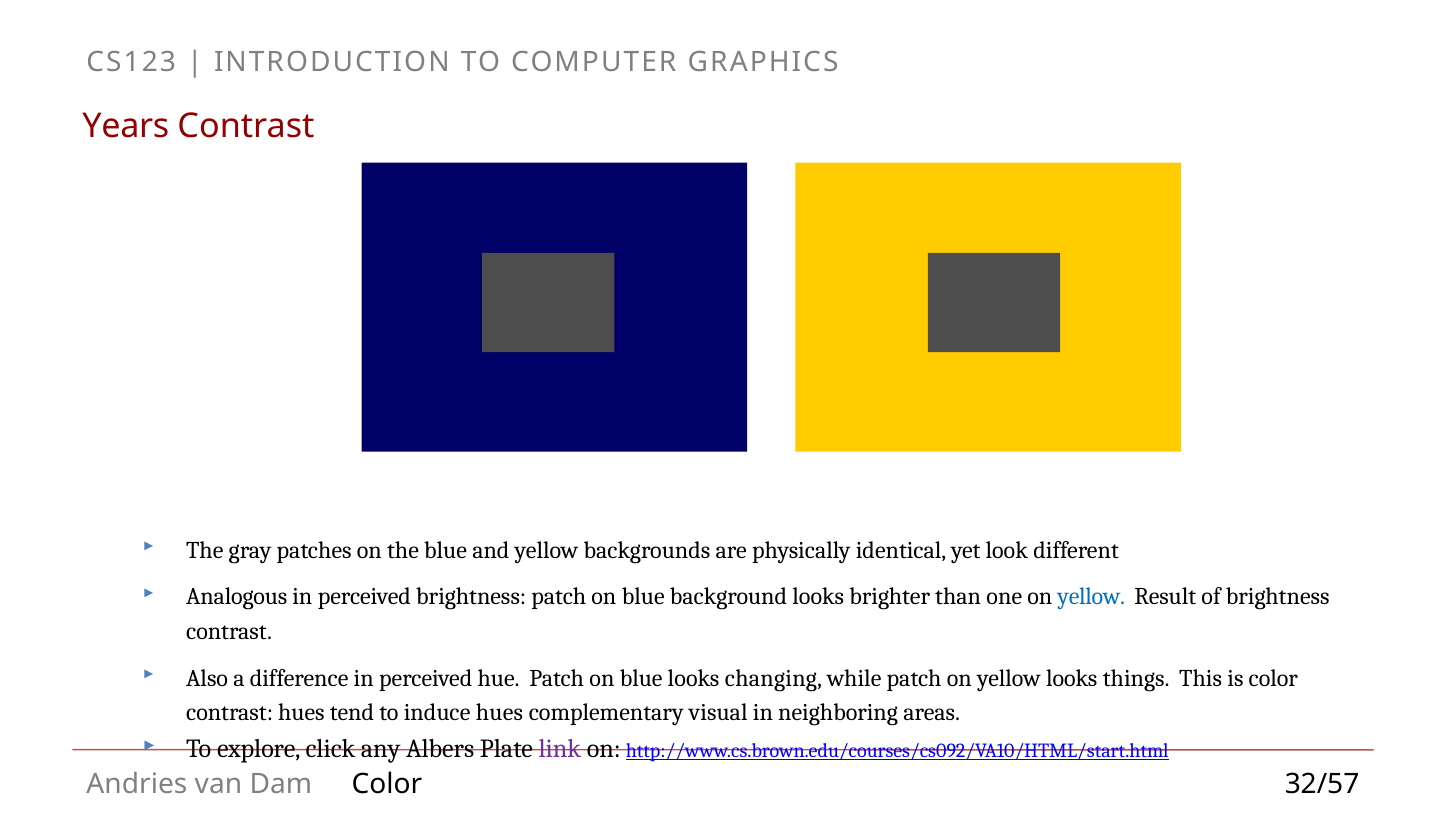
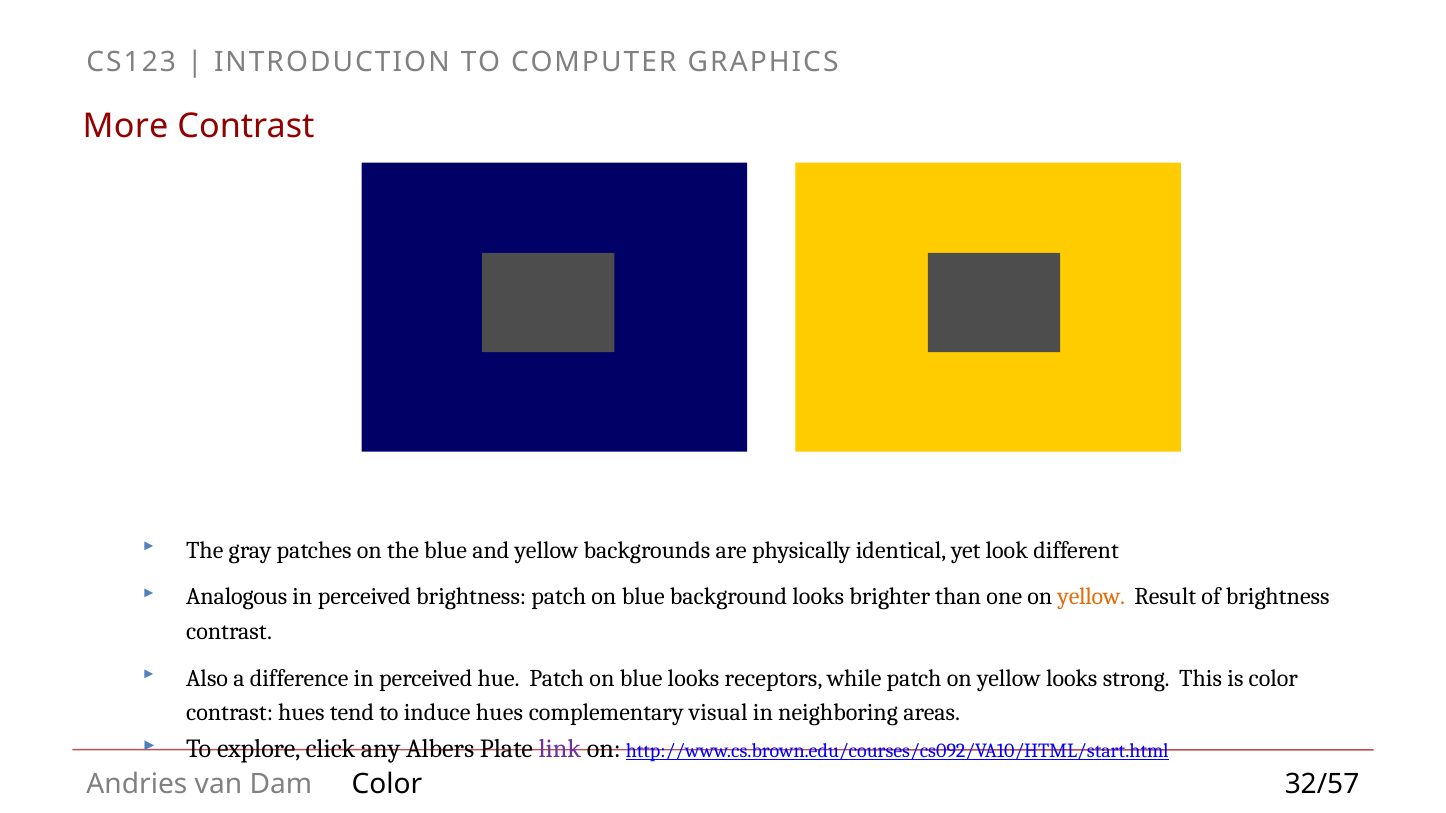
Years: Years -> More (126, 126)
yellow colour: blue -> orange (1091, 597)
changing: changing -> receptors (774, 679)
things: things -> strong (1136, 679)
